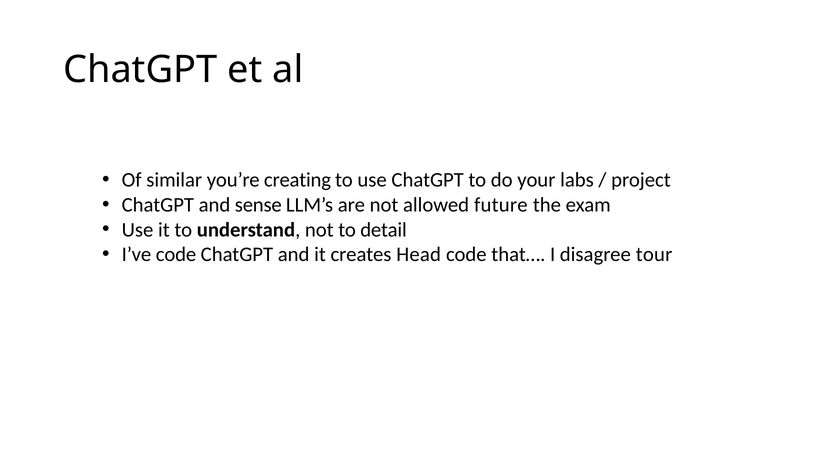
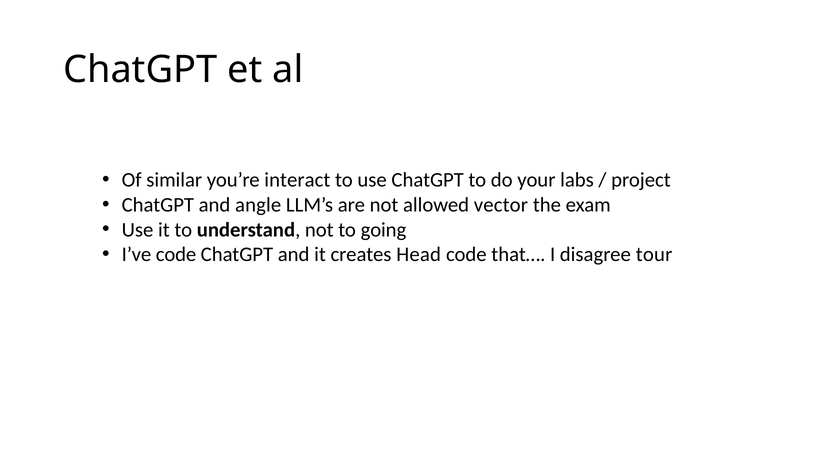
creating: creating -> interact (297, 180)
sense: sense -> angle (258, 205)
future: future -> vector (501, 205)
detail: detail -> going (383, 230)
